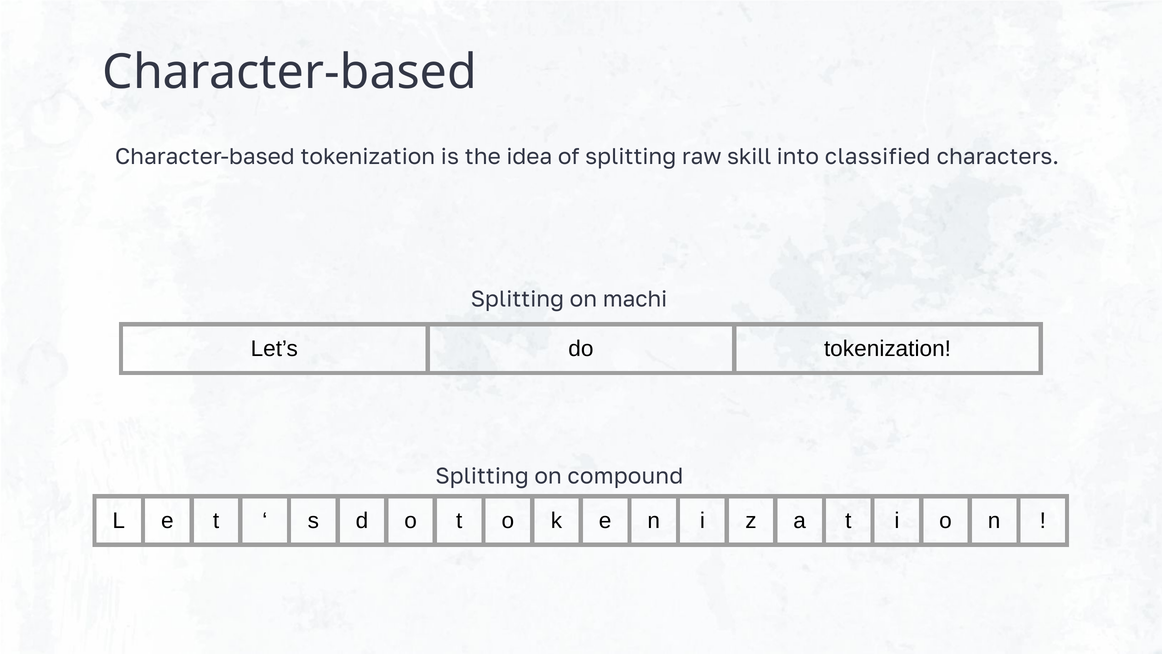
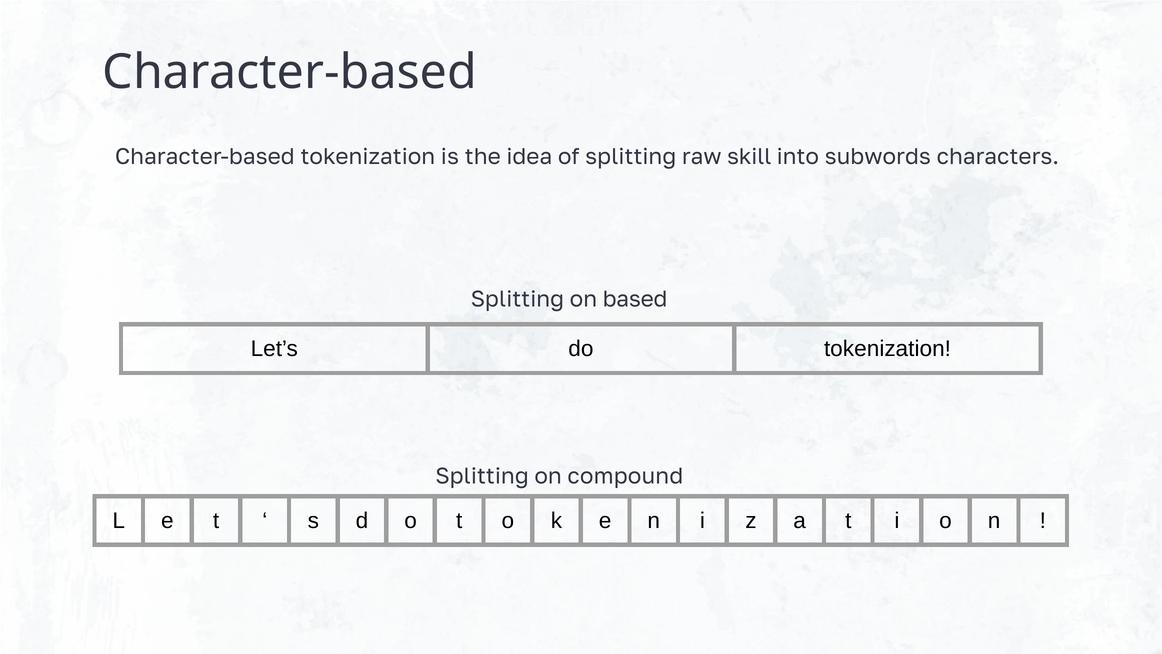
classified: classified -> subwords (878, 157)
machi: machi -> based (635, 299)
